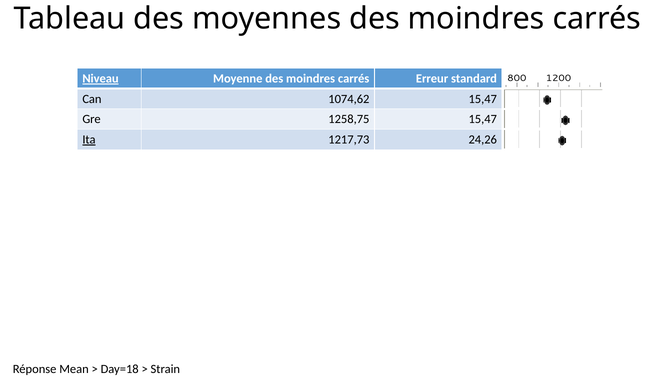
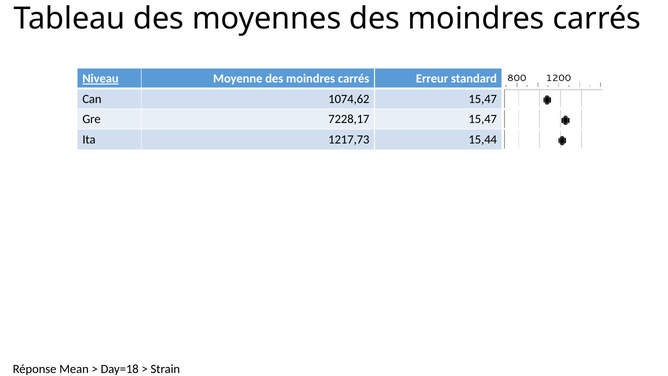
1258,75: 1258,75 -> 7228,17 (349, 119)
Ita underline: present -> none (89, 139)
24,26: 24,26 -> 15,44 (483, 139)
